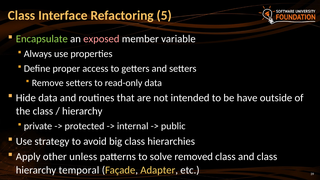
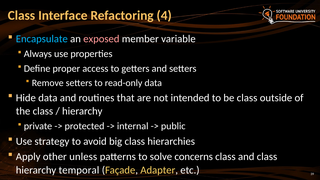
5: 5 -> 4 (164, 16)
Encapsulate colour: light green -> light blue (42, 39)
be have: have -> class (247, 98)
removed: removed -> concerns (194, 157)
